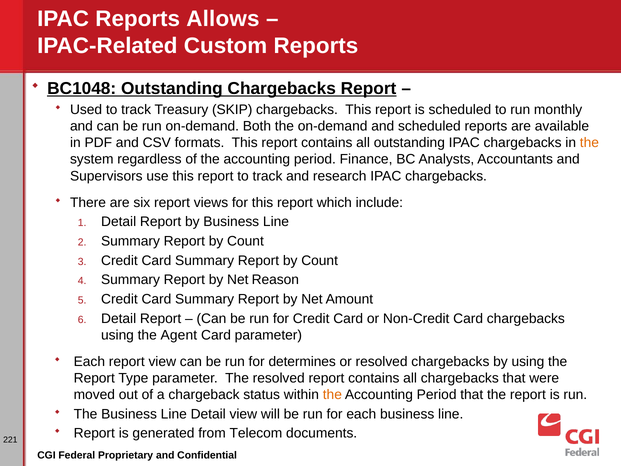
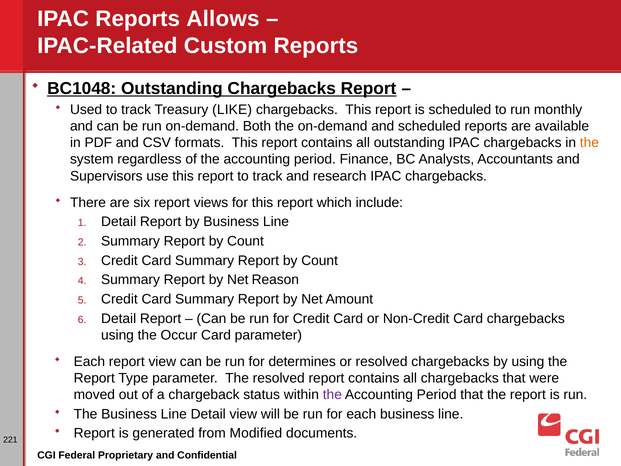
SKIP: SKIP -> LIKE (232, 110)
Agent: Agent -> Occur (179, 335)
the colour: orange -> purple (332, 395)
Telecom: Telecom -> Modified (256, 433)
